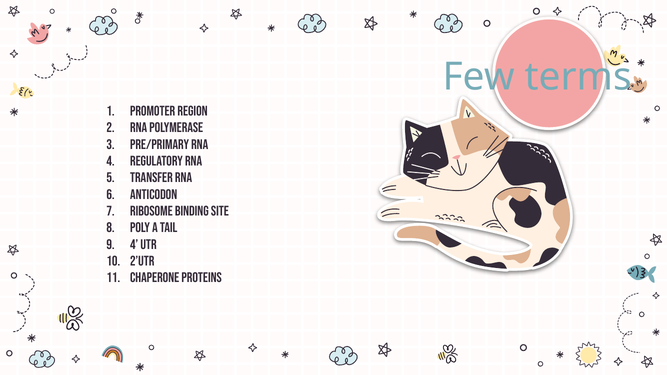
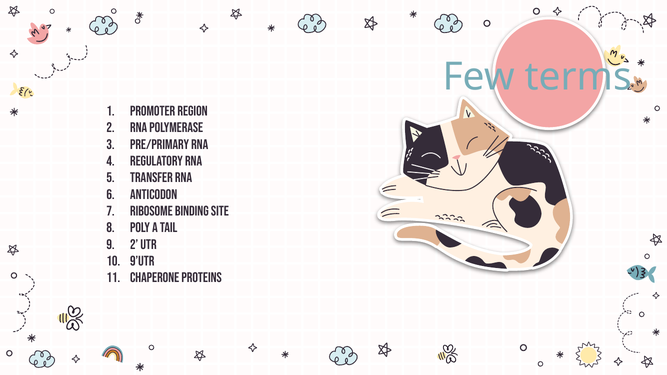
4: 4 -> 2 (134, 245)
2’UTR: 2’UTR -> 9’UTR (142, 261)
